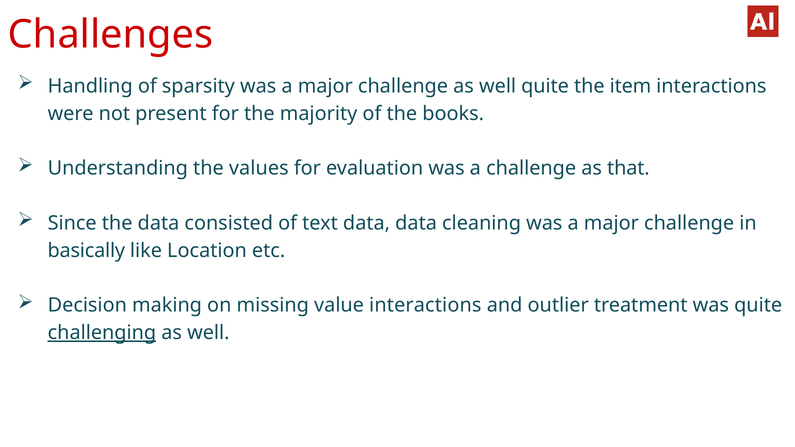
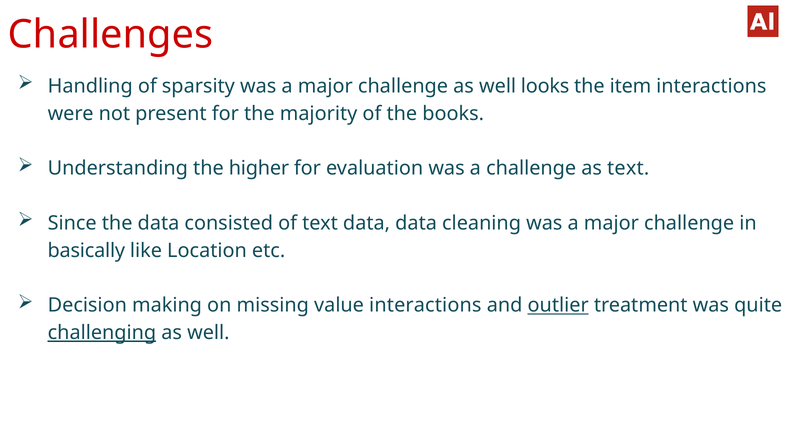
well quite: quite -> looks (545, 86)
values: values -> higher (259, 168)
as that: that -> text (628, 168)
outlier underline: none -> present (558, 305)
